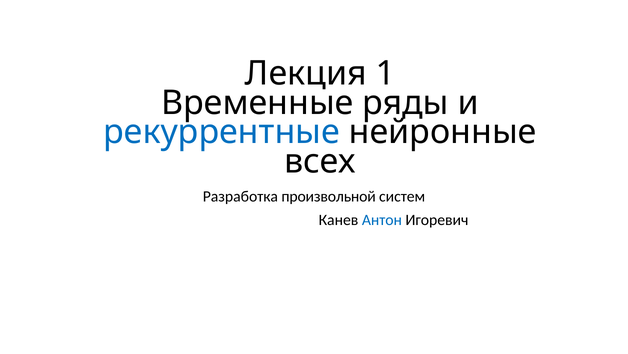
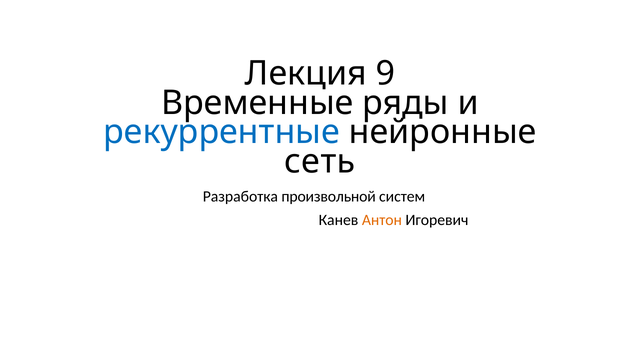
1: 1 -> 9 (385, 73)
всех: всех -> сеть (320, 161)
Антон colour: blue -> orange (382, 220)
